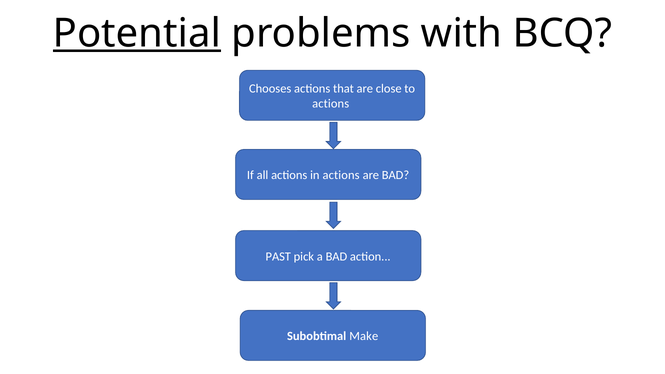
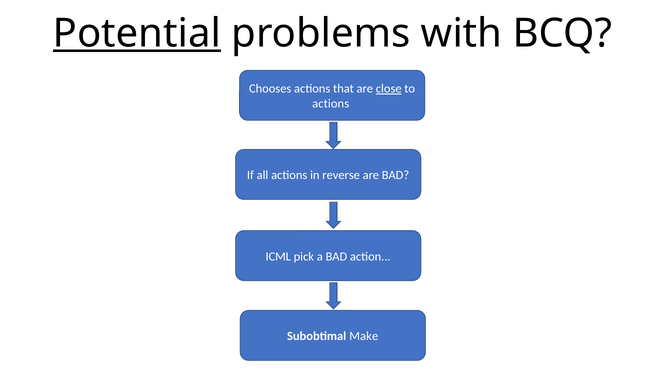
close underline: none -> present (389, 89)
in actions: actions -> reverse (341, 175)
PAST: PAST -> ICML (278, 257)
